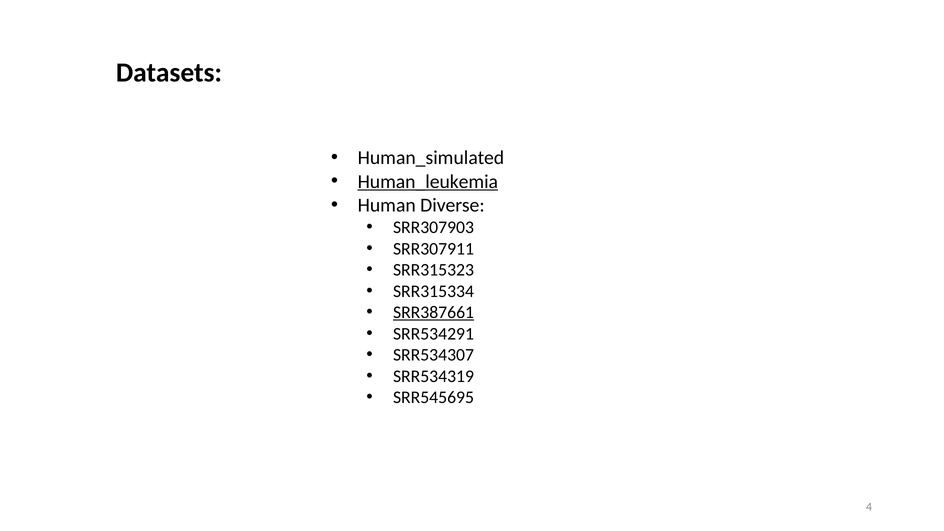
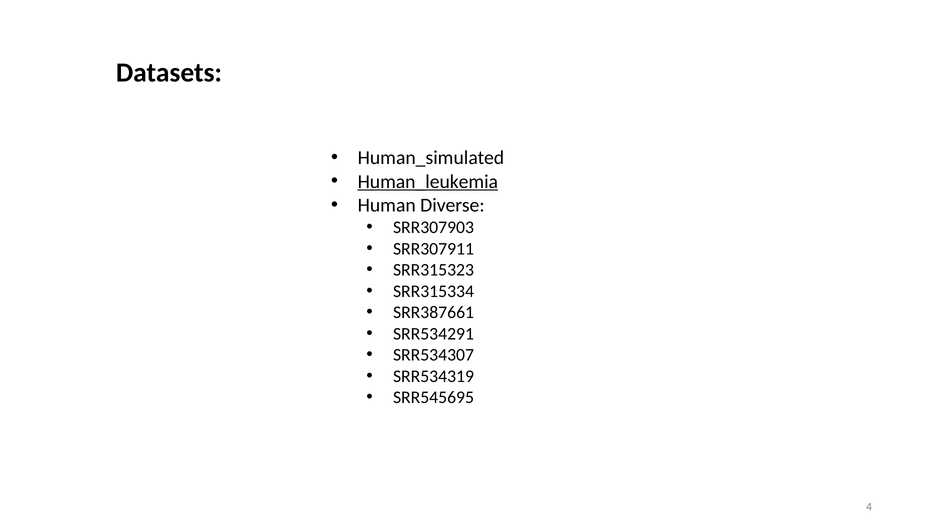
SRR387661 underline: present -> none (434, 312)
